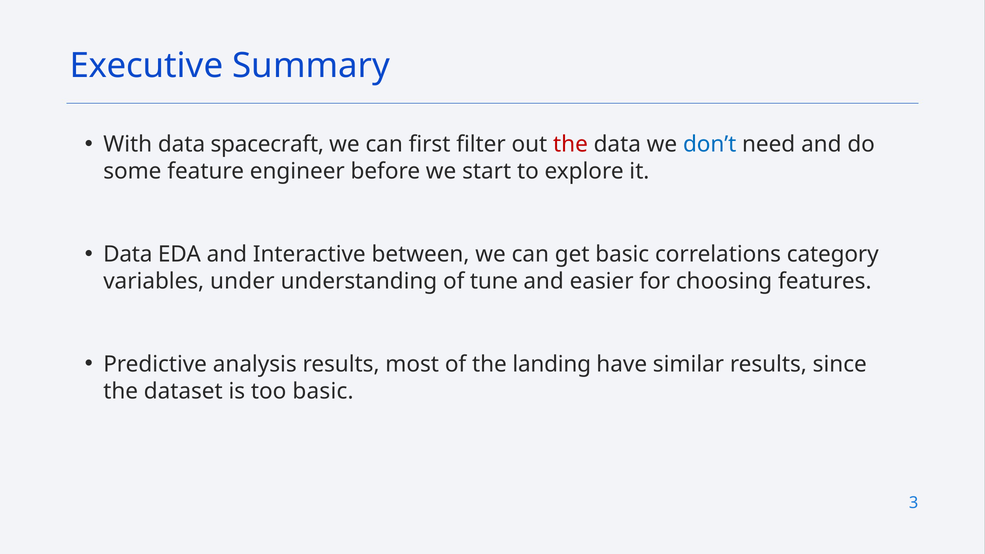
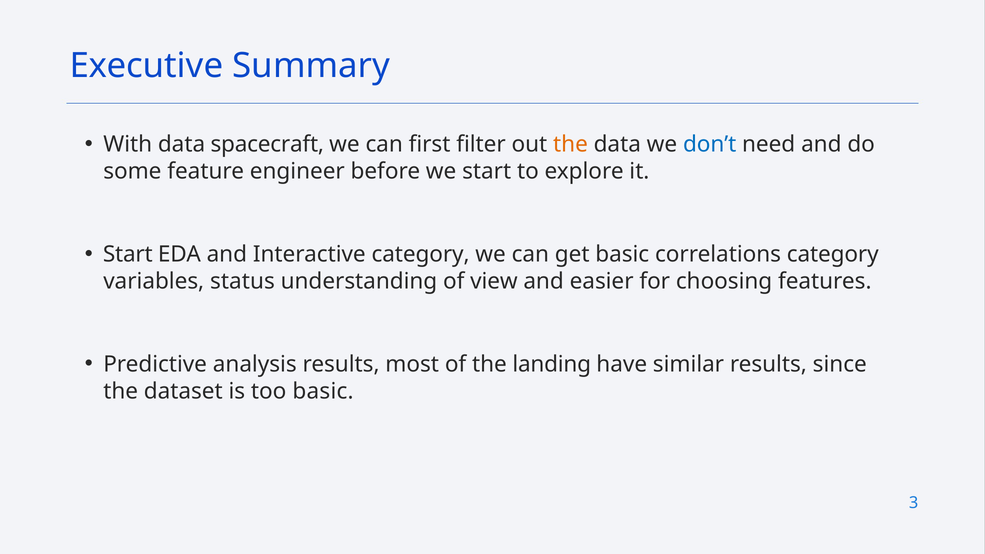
the colour: red -> orange (570, 144)
Data: Data -> Start (128, 254)
Interactive between: between -> category (421, 254)
under: under -> status (242, 281)
tune: tune -> view (494, 281)
